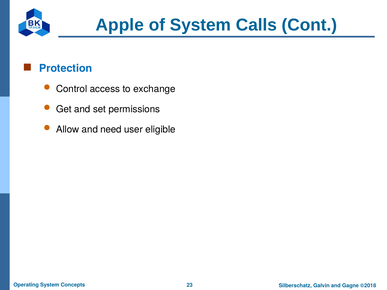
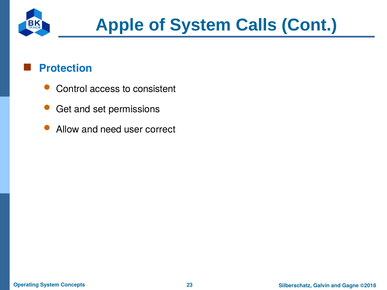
exchange: exchange -> consistent (154, 89)
eligible: eligible -> correct (160, 130)
